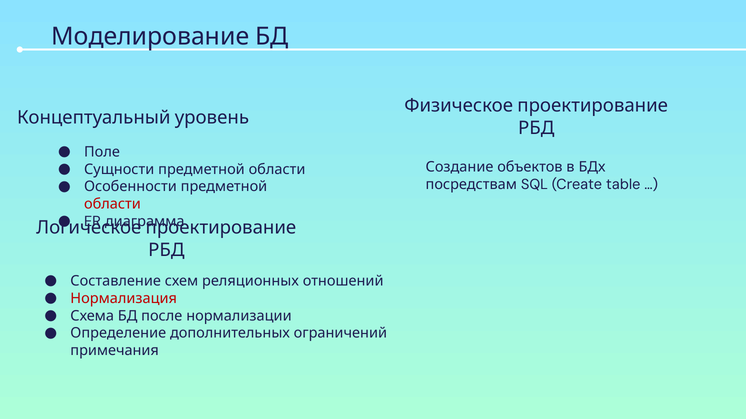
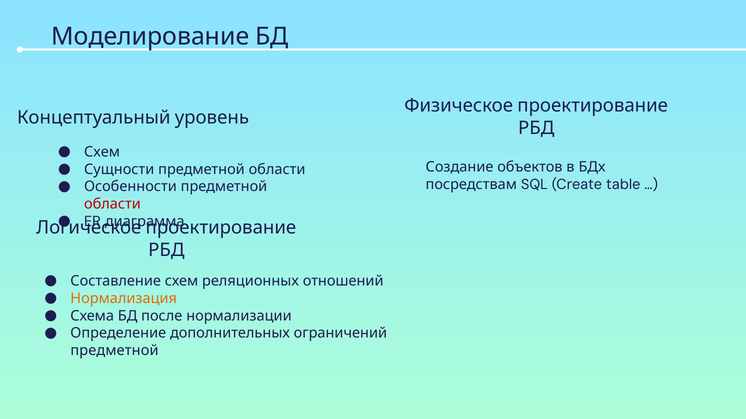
Поле: Поле -> Схем (102, 152)
Нормализация colour: red -> orange (124, 299)
примечания: примечания -> предметной (115, 351)
